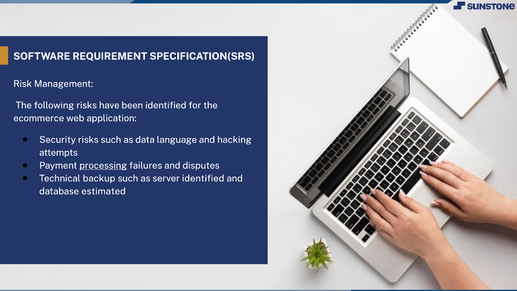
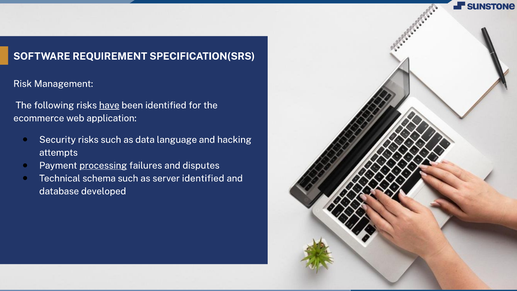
have underline: none -> present (109, 105)
backup: backup -> schema (99, 178)
estimated: estimated -> developed (104, 191)
